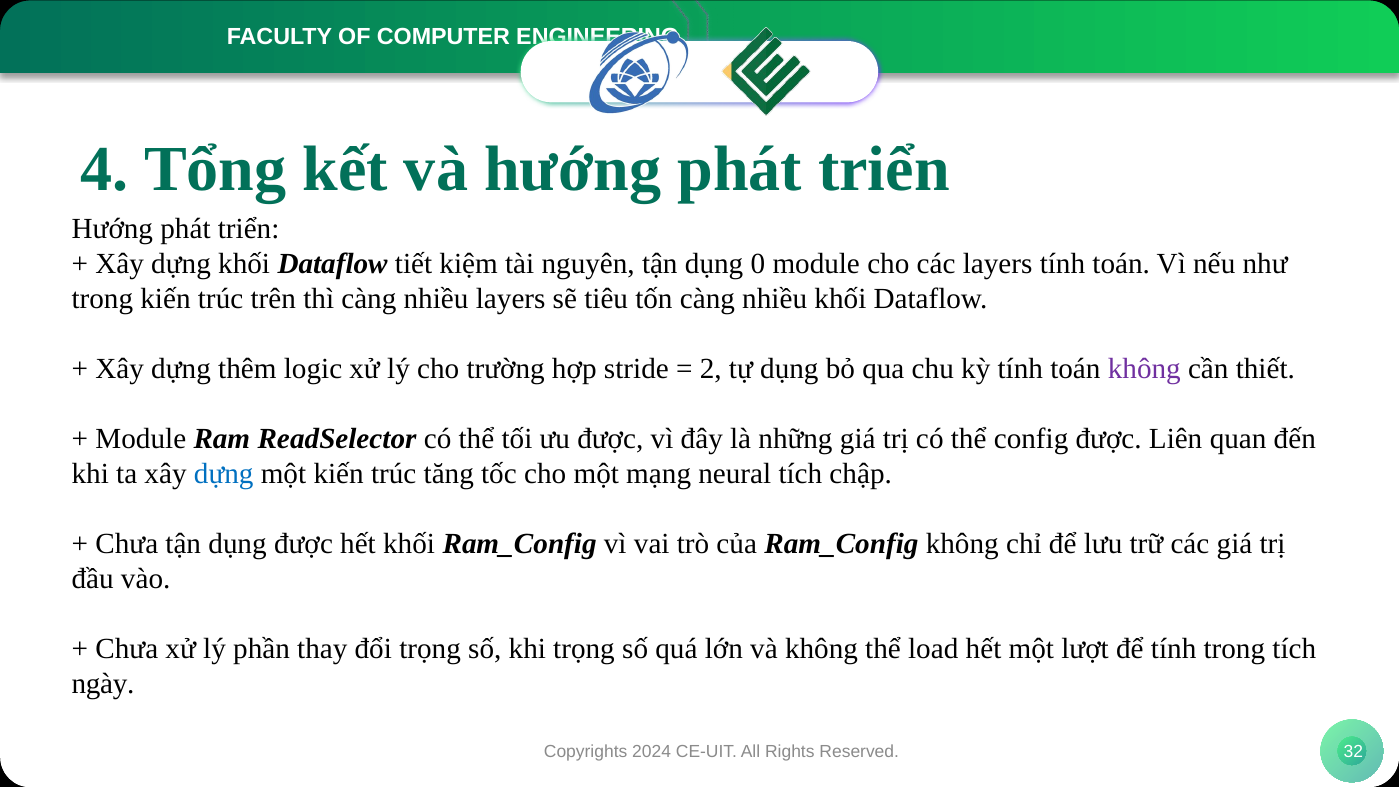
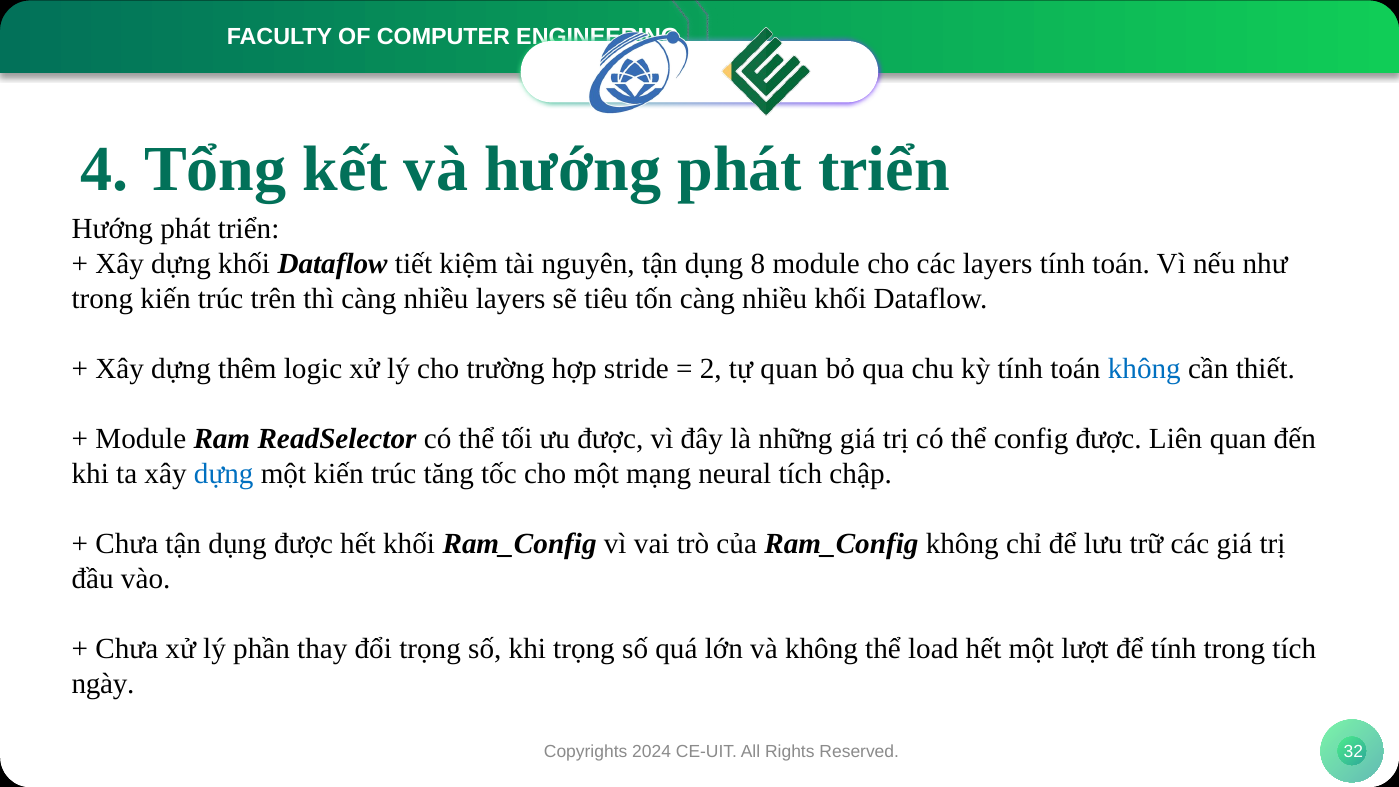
0: 0 -> 8 (758, 264)
tự dụng: dụng -> quan (789, 369)
không colour: purple -> blue (1144, 369)
